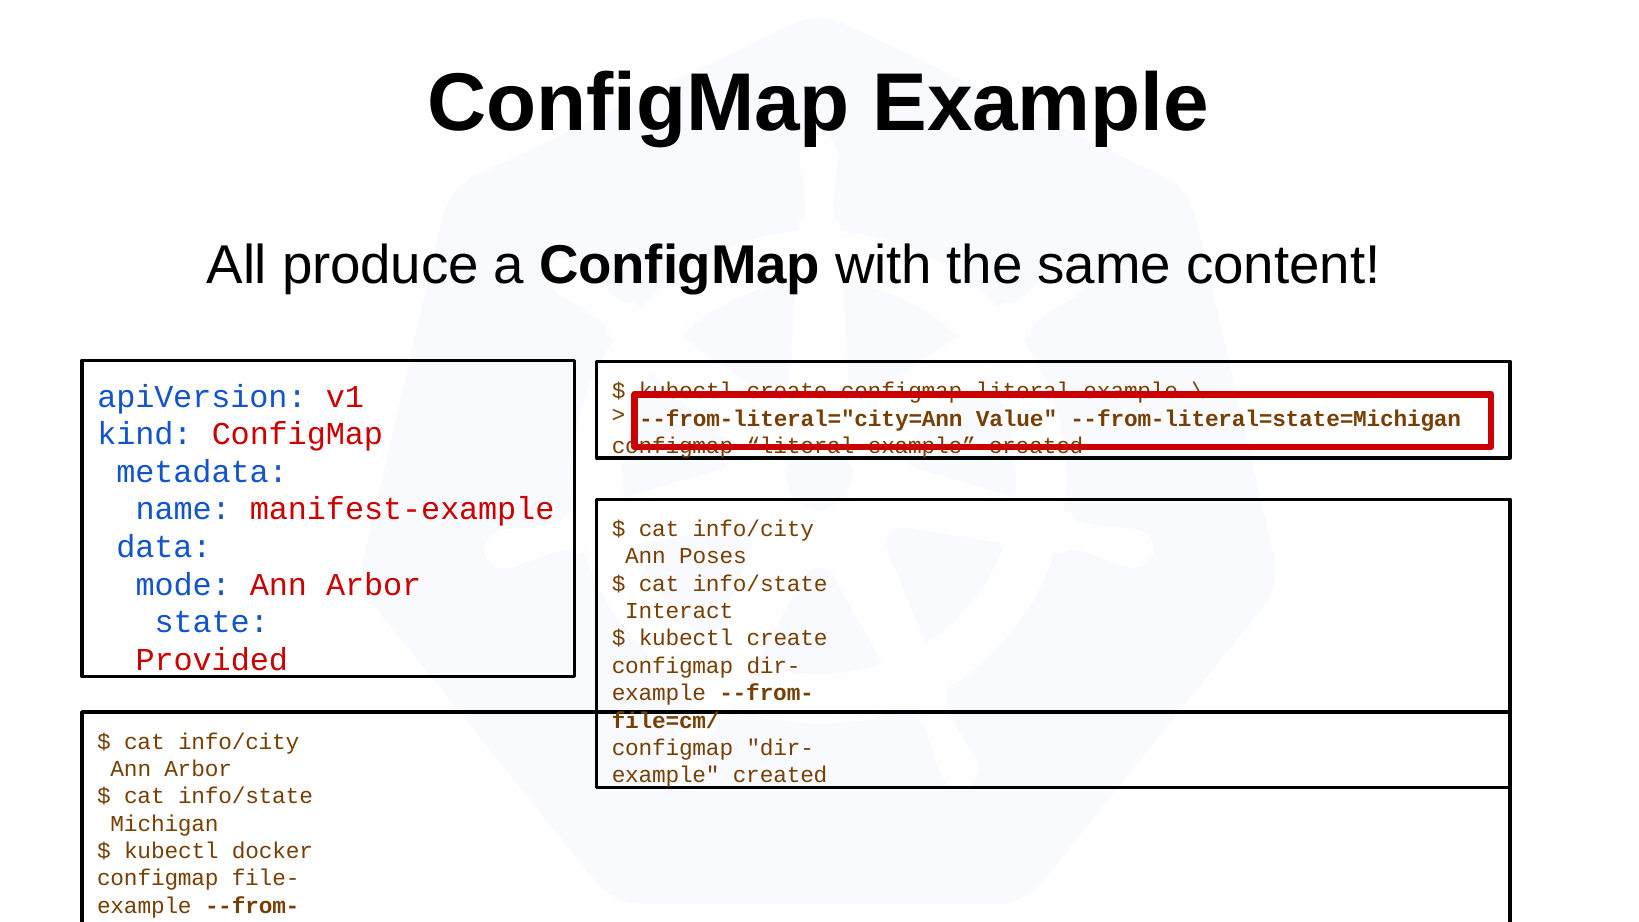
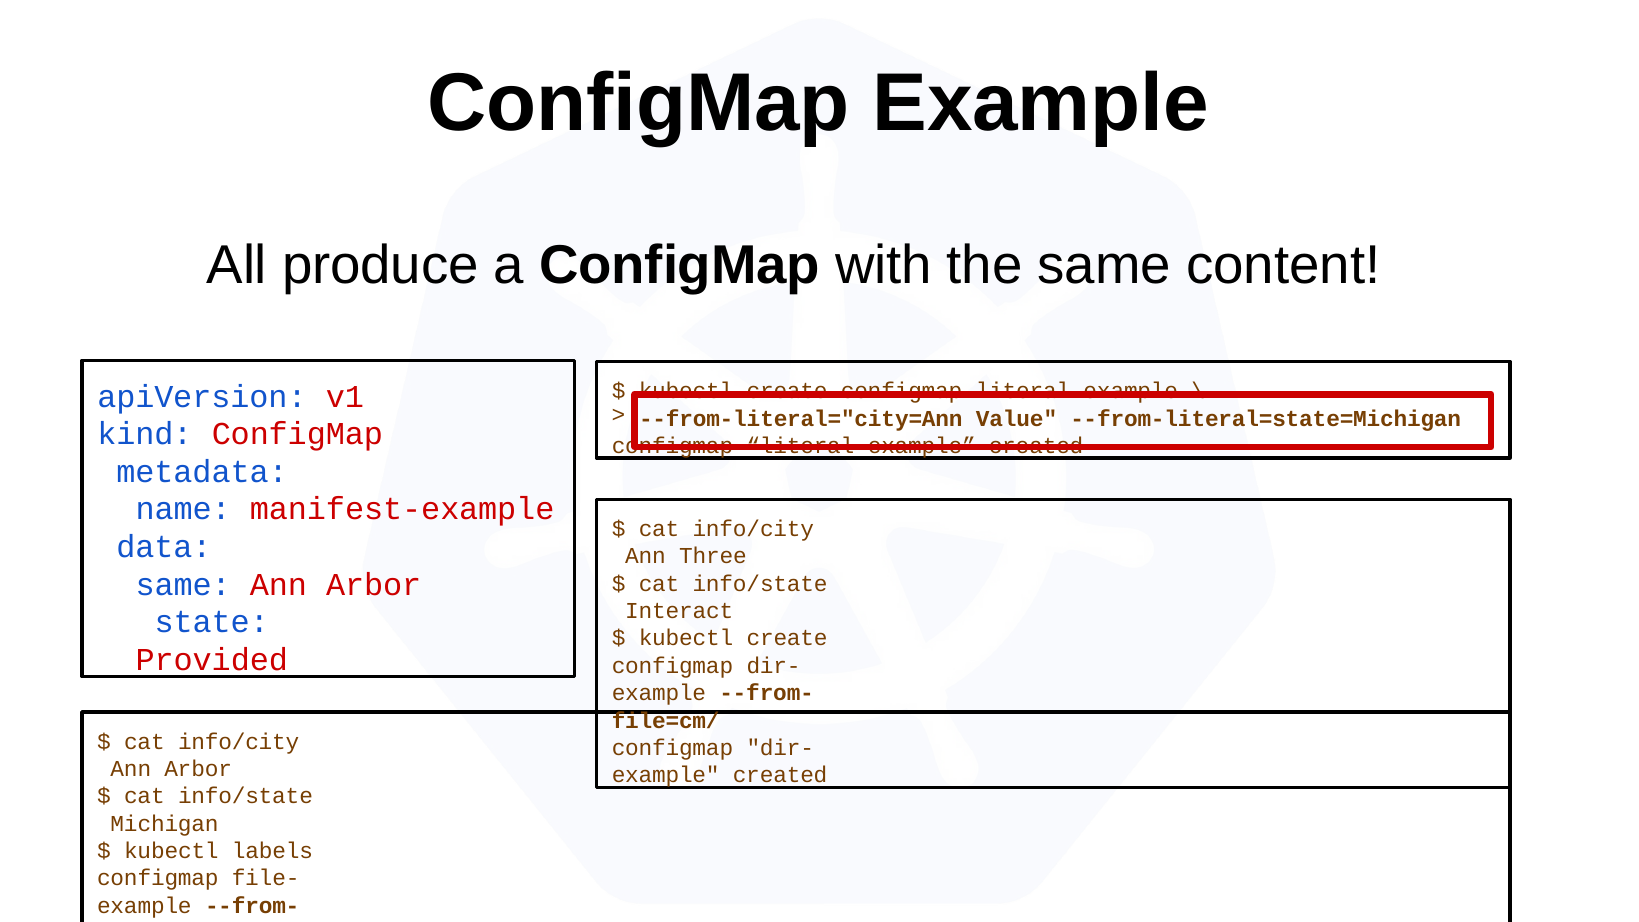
Poses: Poses -> Three (713, 556)
mode: mode -> same (183, 584)
docker: docker -> labels (273, 851)
